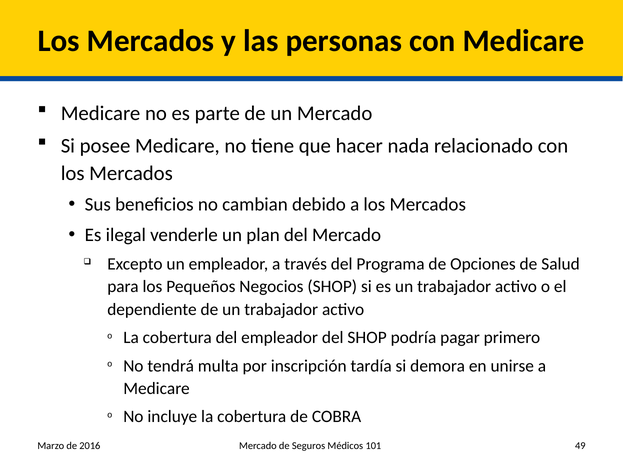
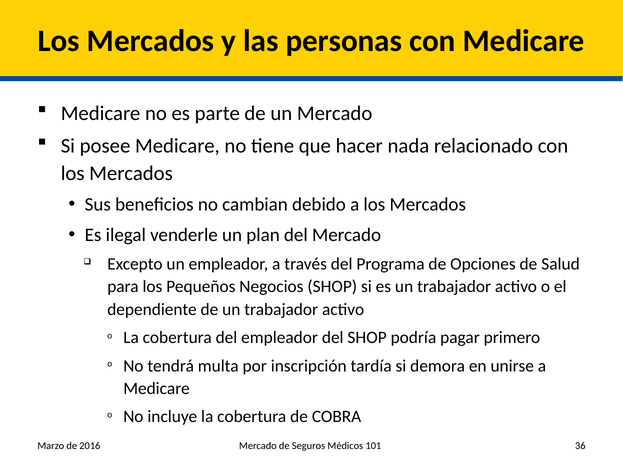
49: 49 -> 36 (580, 445)
